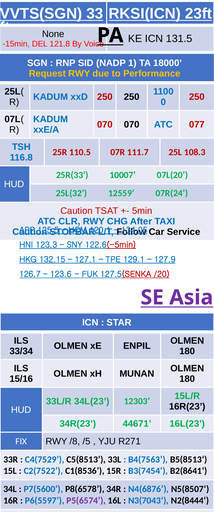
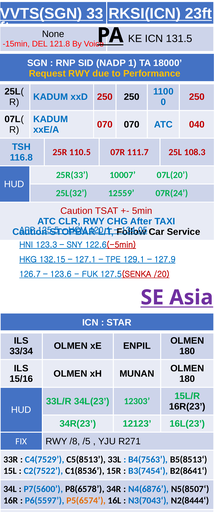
077: 077 -> 040 (197, 124)
44671: 44671 -> 12123 (137, 424)
P5(6574 colour: purple -> orange (86, 501)
